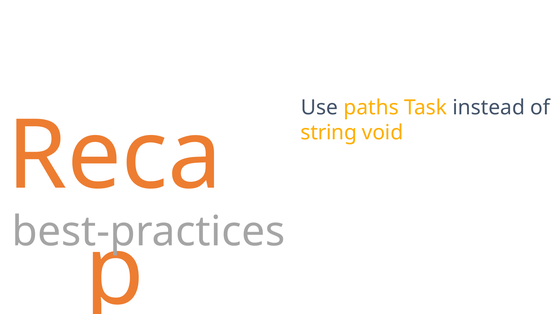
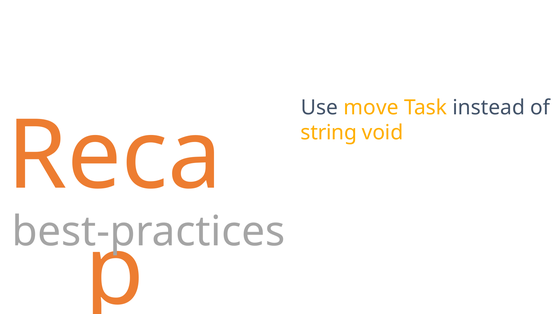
paths: paths -> move (371, 108)
